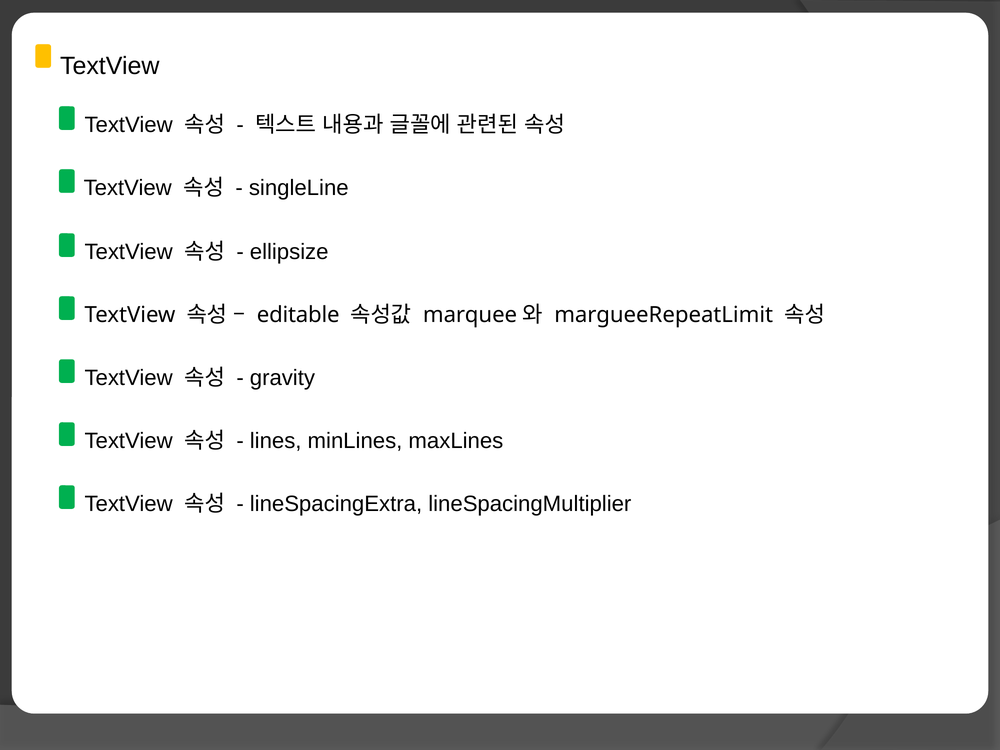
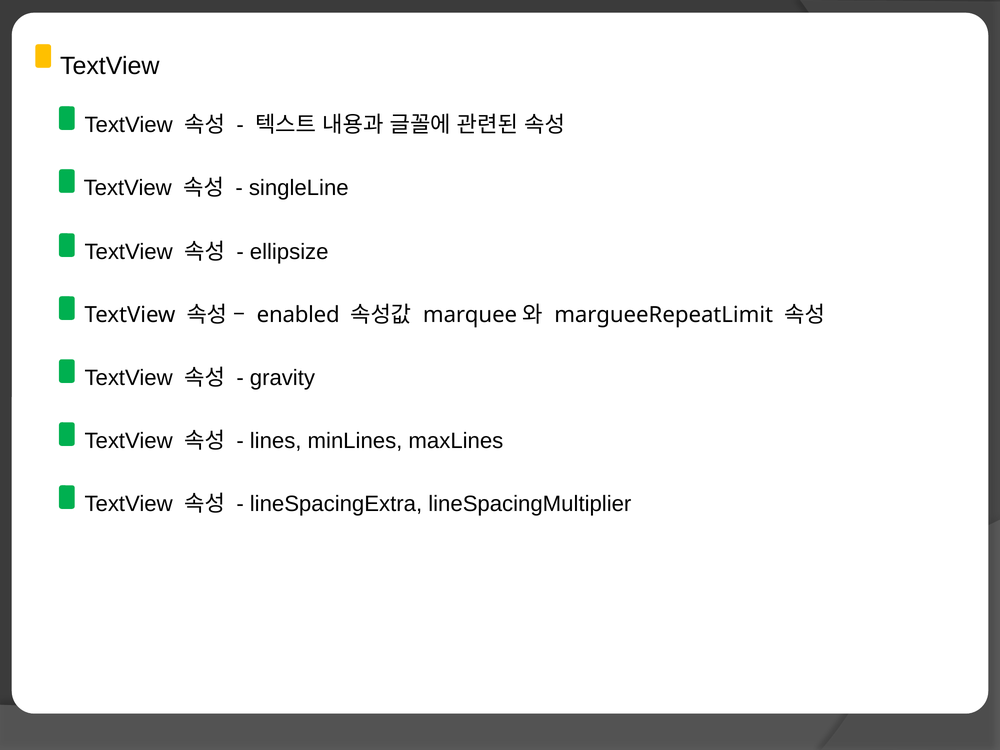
editable: editable -> enabled (298, 315)
